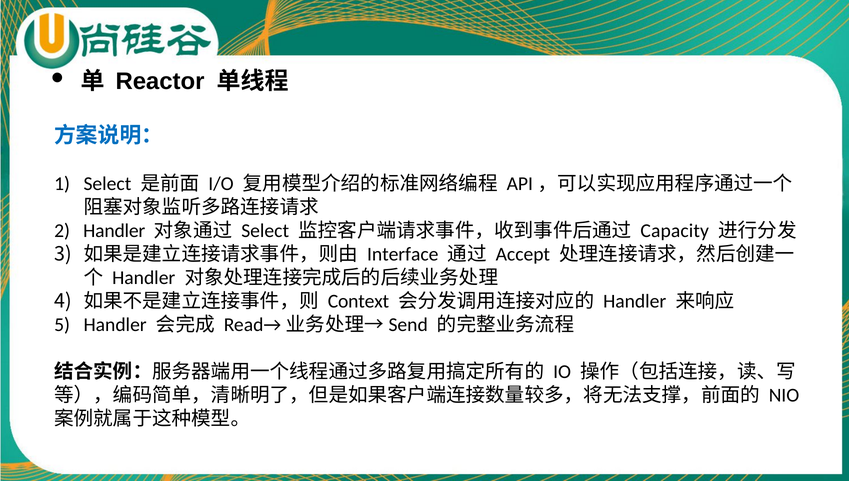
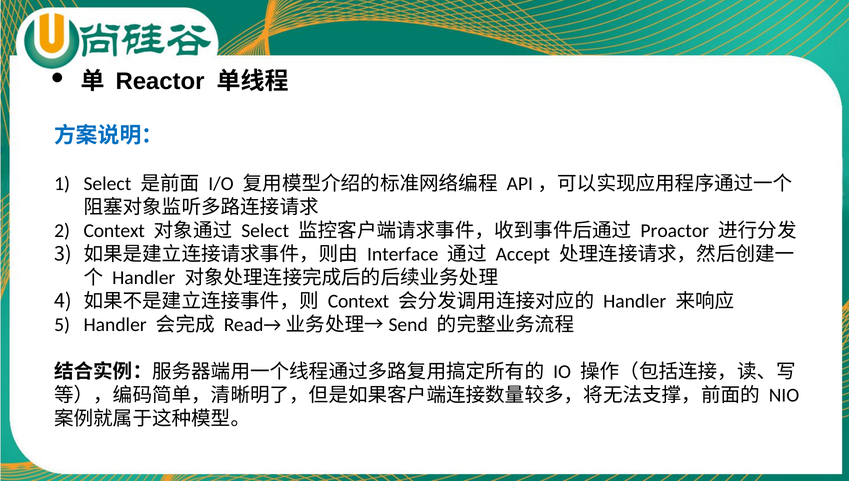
Handler: Handler -> Context (114, 231)
Capacity: Capacity -> Proactor (675, 231)
